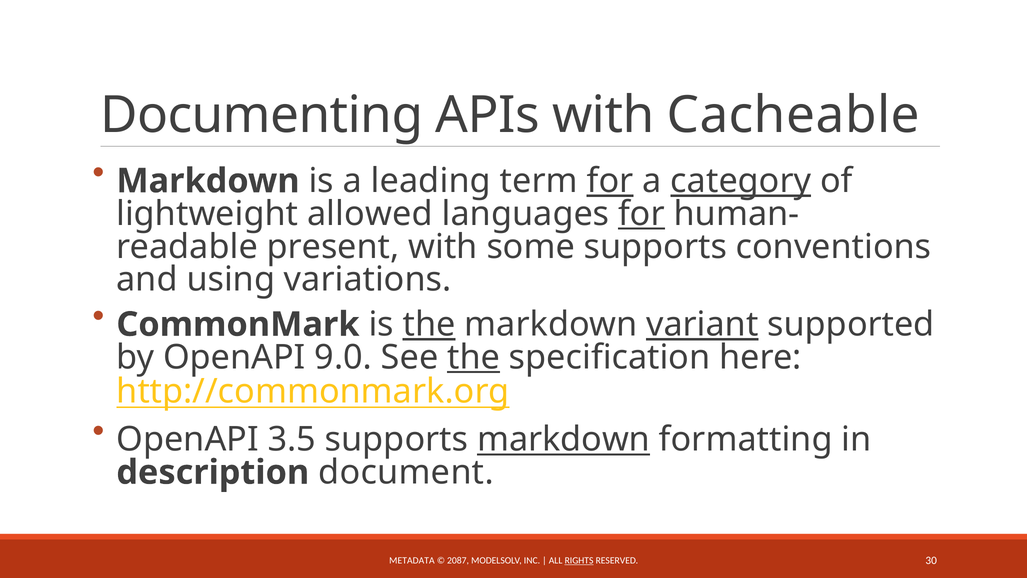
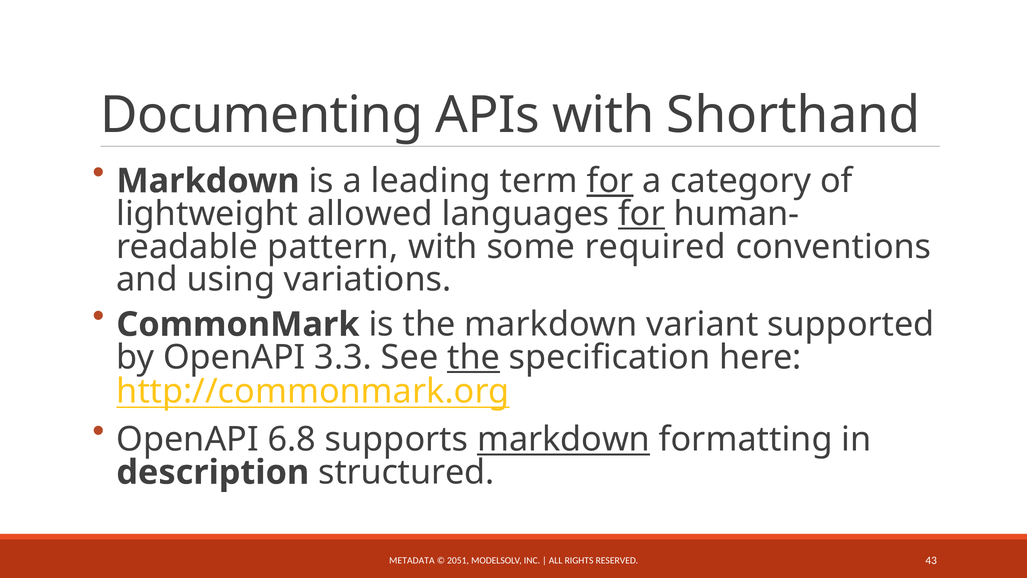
Cacheable: Cacheable -> Shorthand (793, 115)
category underline: present -> none (741, 181)
present: present -> pattern (333, 247)
some supports: supports -> required (655, 247)
the underline: present -> none (429, 324)
variant underline: present -> none (702, 324)
9.0: 9.0 -> 3.3 (343, 357)
3.5: 3.5 -> 6.8 (292, 439)
document: document -> structured (406, 472)
2087: 2087 -> 2051 (458, 560)
RIGHTS underline: present -> none (579, 560)
30: 30 -> 43 (931, 560)
